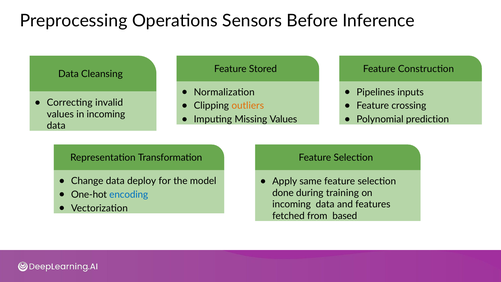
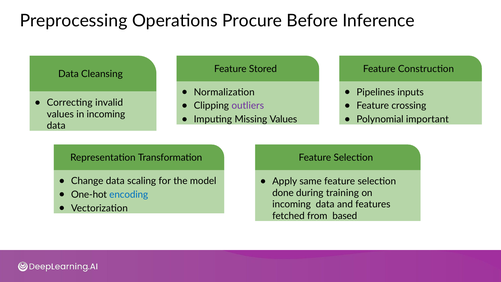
Sensors: Sensors -> Procure (252, 21)
outliers colour: orange -> purple (248, 106)
prediction: prediction -> important (427, 119)
deploy: deploy -> scaling (142, 181)
